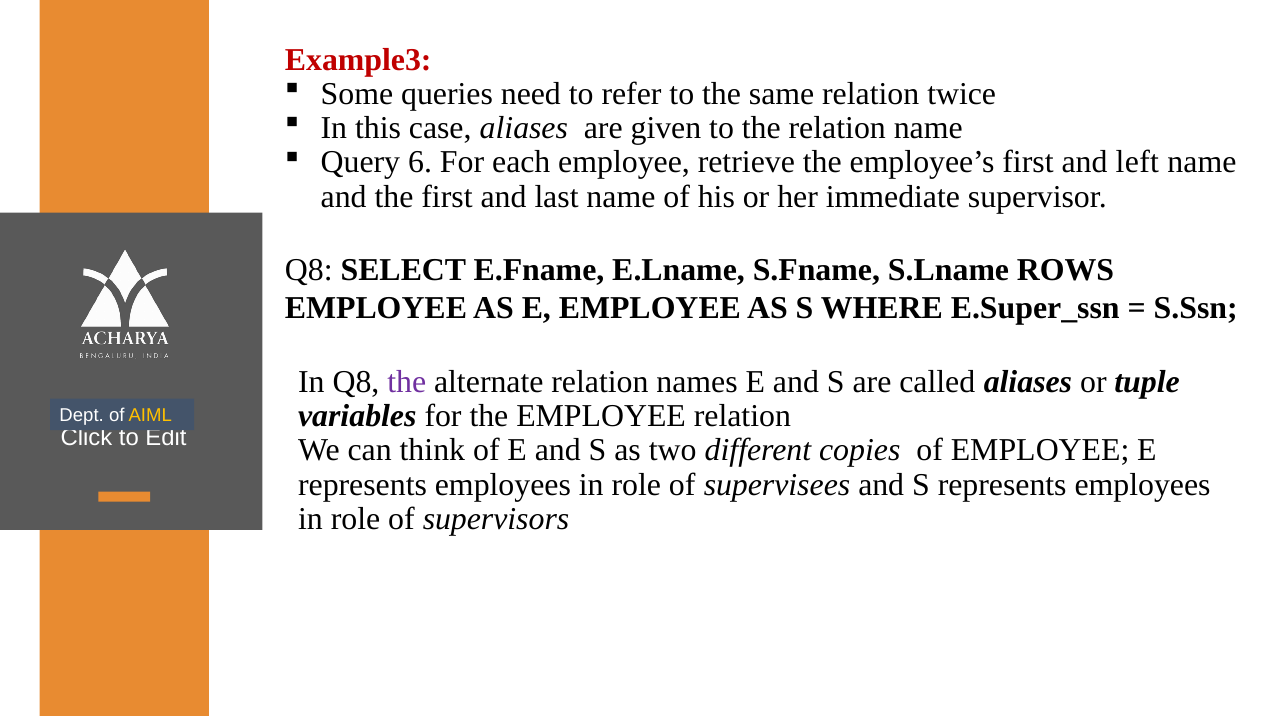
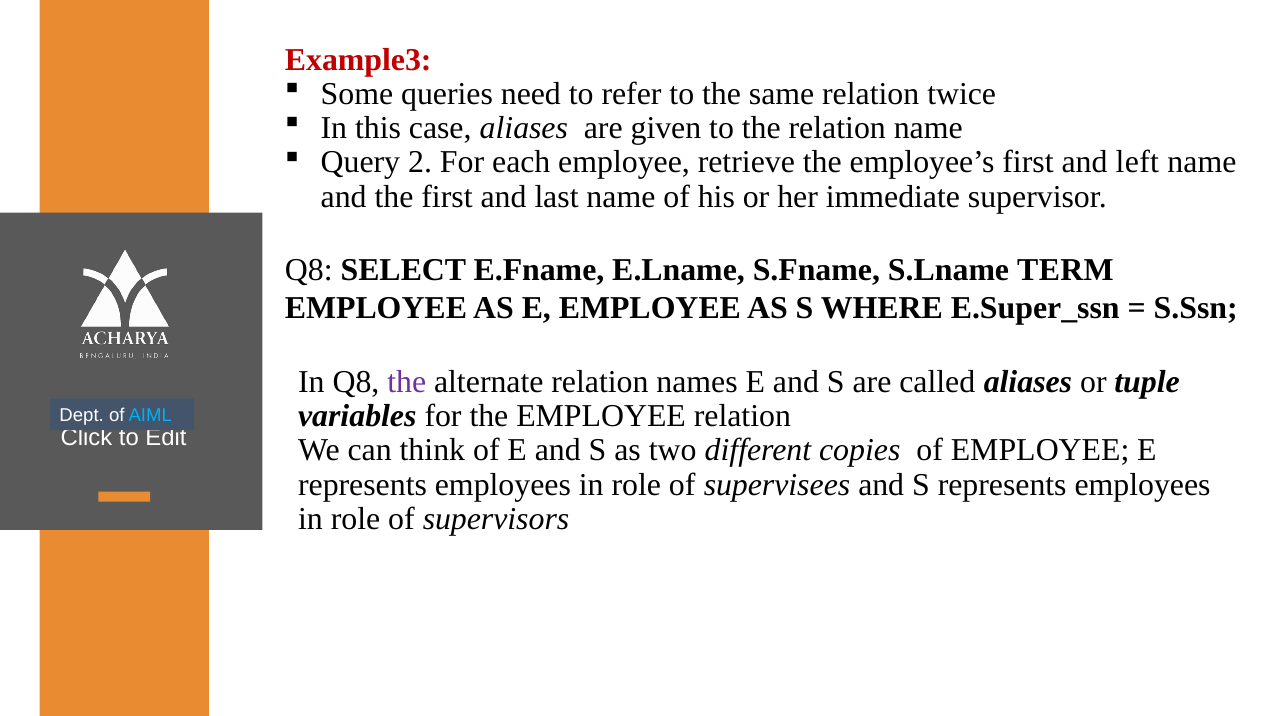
6: 6 -> 2 (420, 162)
ROWS: ROWS -> TERM (1065, 270)
AIML colour: yellow -> light blue (150, 416)
